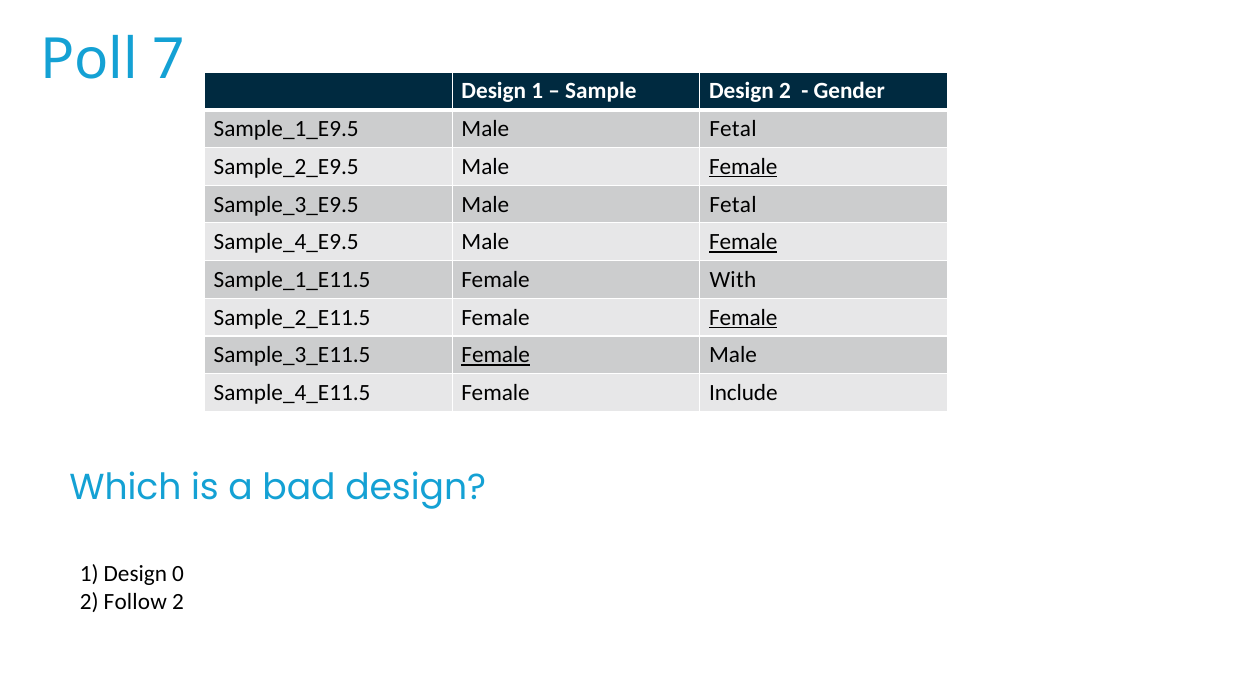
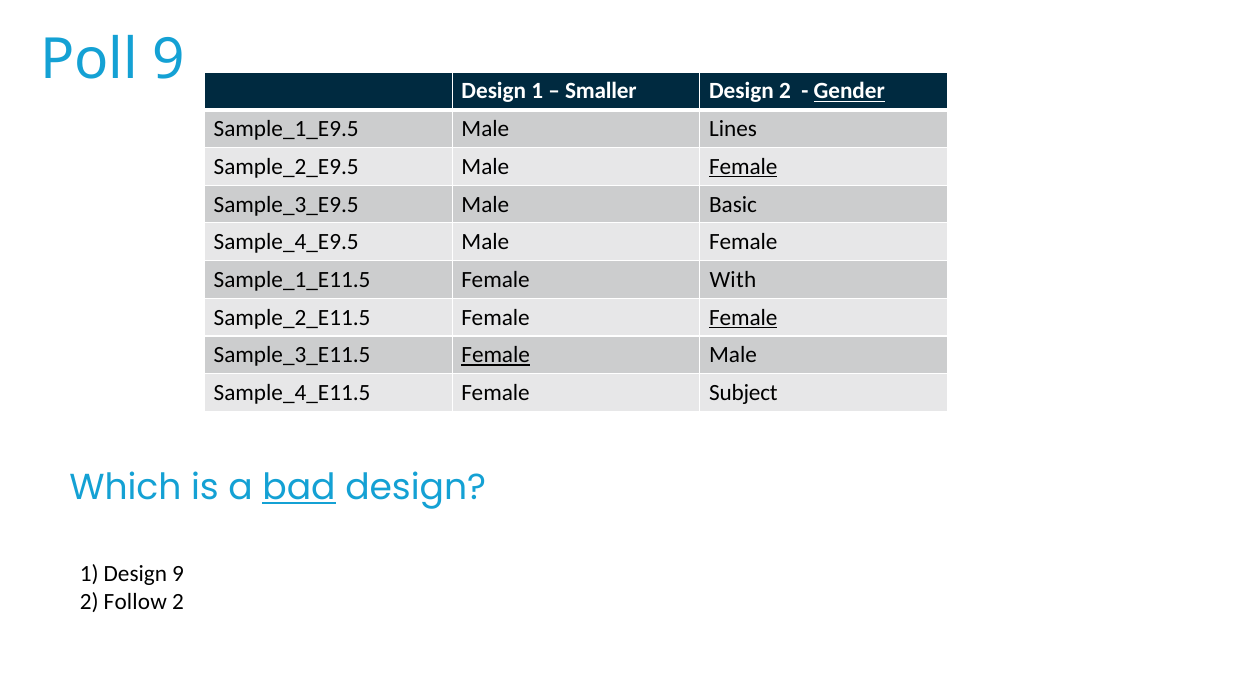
Poll 7: 7 -> 9 (169, 60)
Sample: Sample -> Smaller (601, 91)
Gender underline: none -> present (849, 91)
Fetal: Fetal -> Lines (733, 129)
Fetal: Fetal -> Basic (733, 204)
Female underline: present -> none (743, 242)
Include: Include -> Subject (743, 393)
bad underline: none -> present (299, 487)
Design 0: 0 -> 9 (178, 574)
